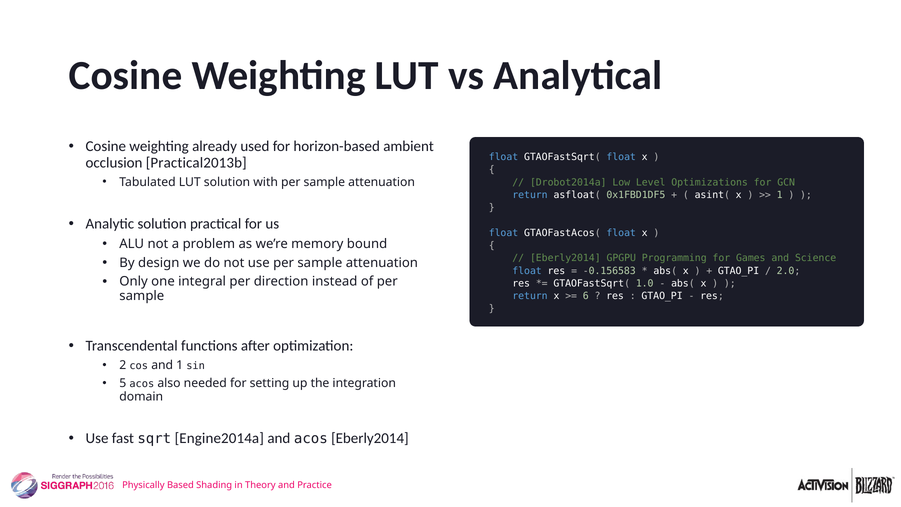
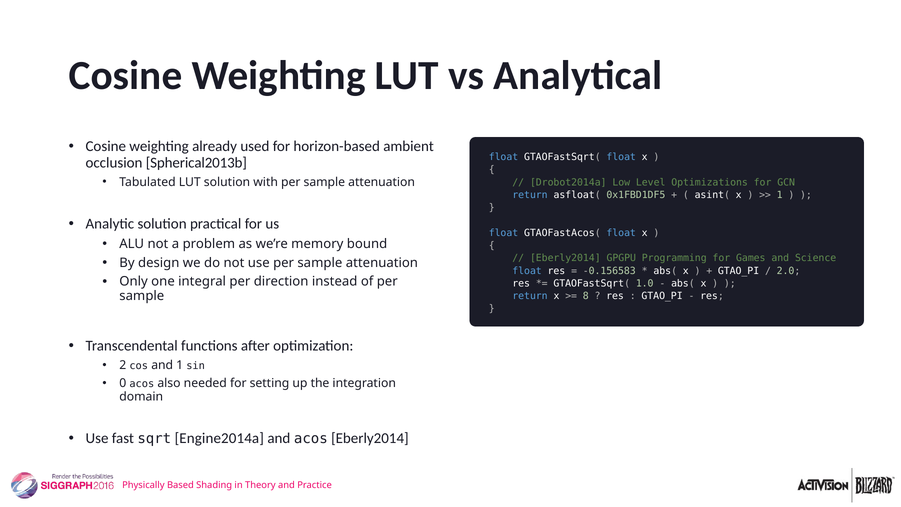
Practical2013b: Practical2013b -> Spherical2013b (196, 162)
6: 6 -> 8 (586, 296)
5: 5 -> 0 (123, 383)
